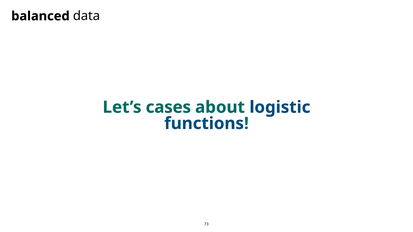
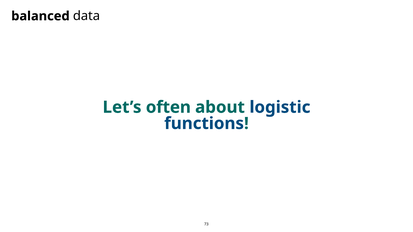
cases: cases -> often (168, 107)
